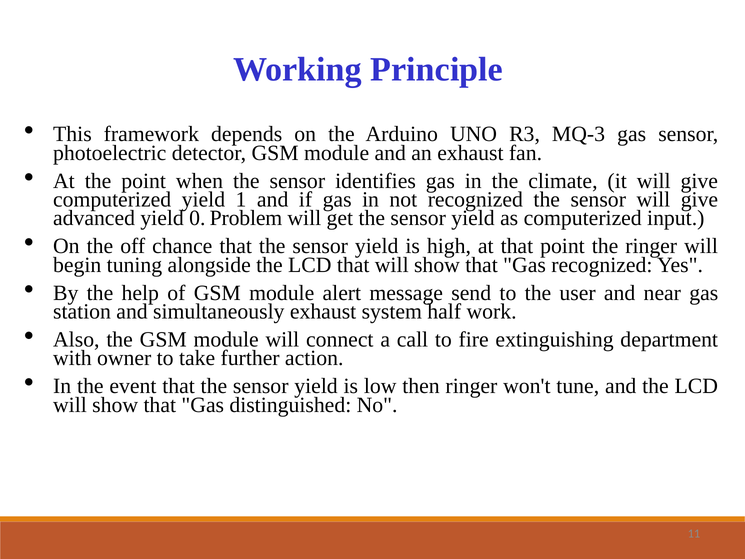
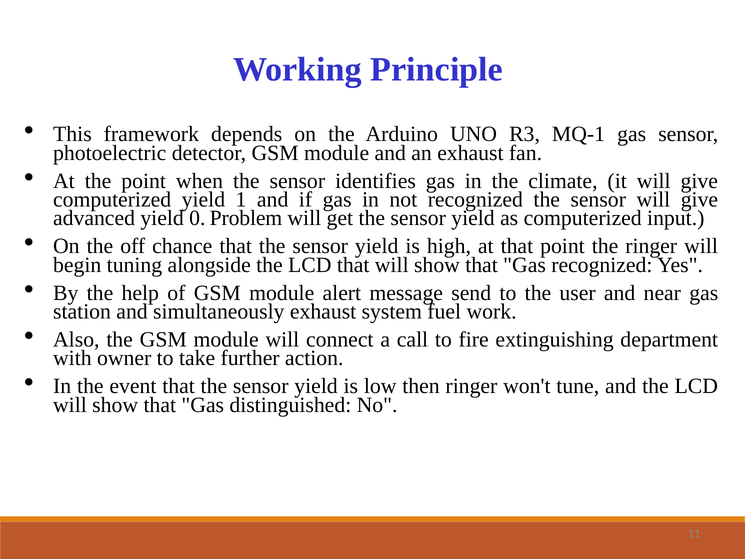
MQ-3: MQ-3 -> MQ-1 (579, 134)
half: half -> fuel (444, 311)
